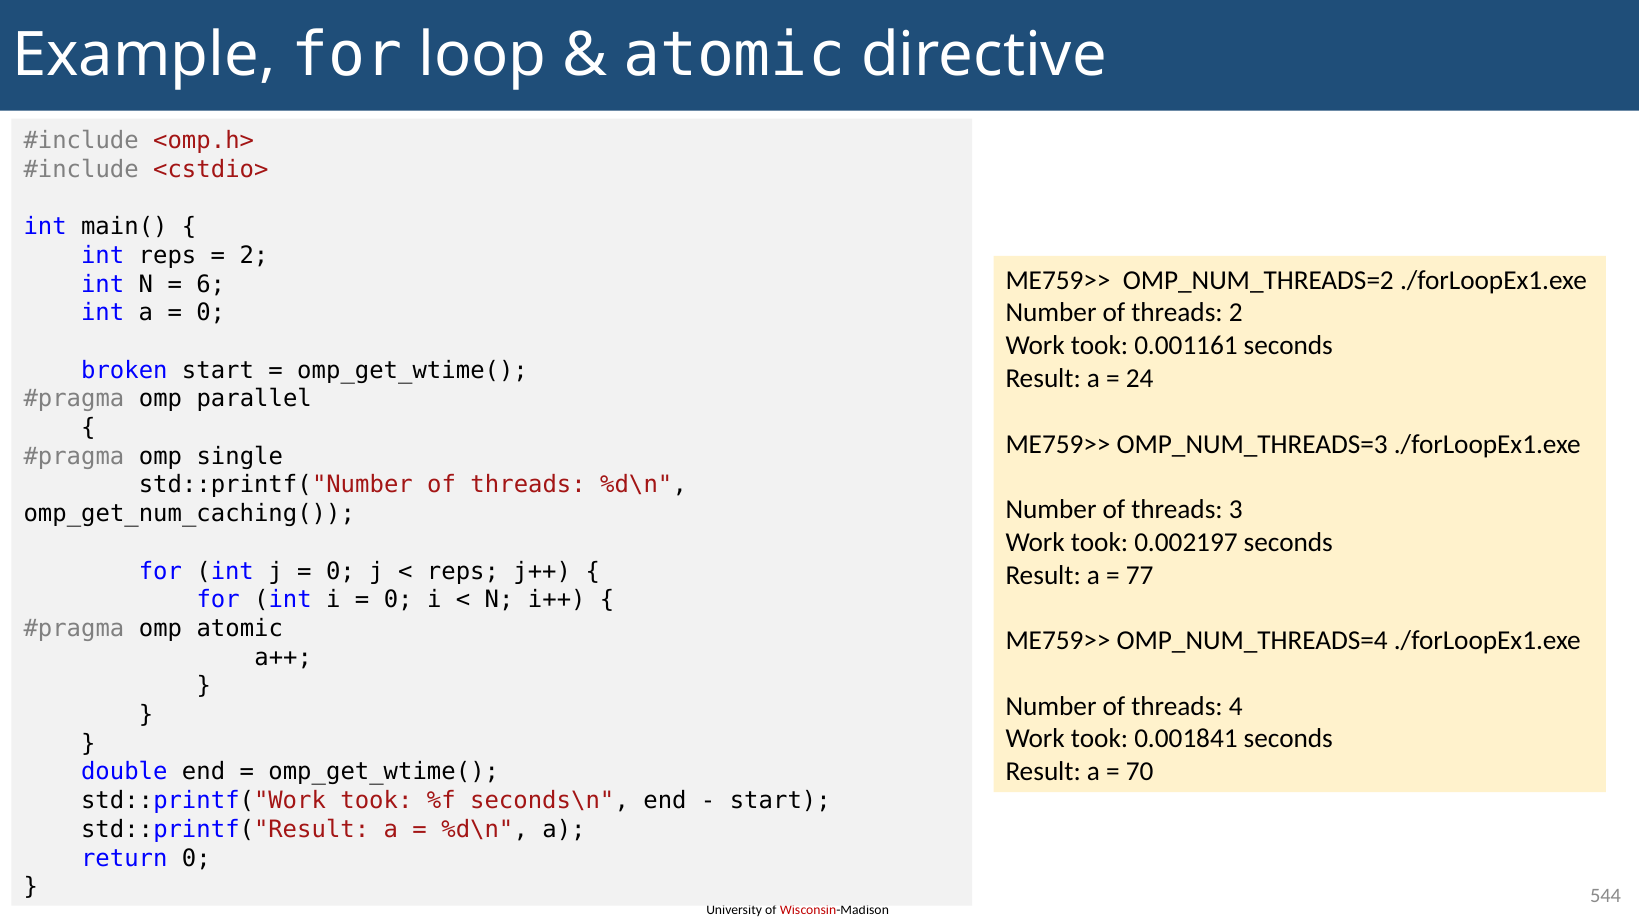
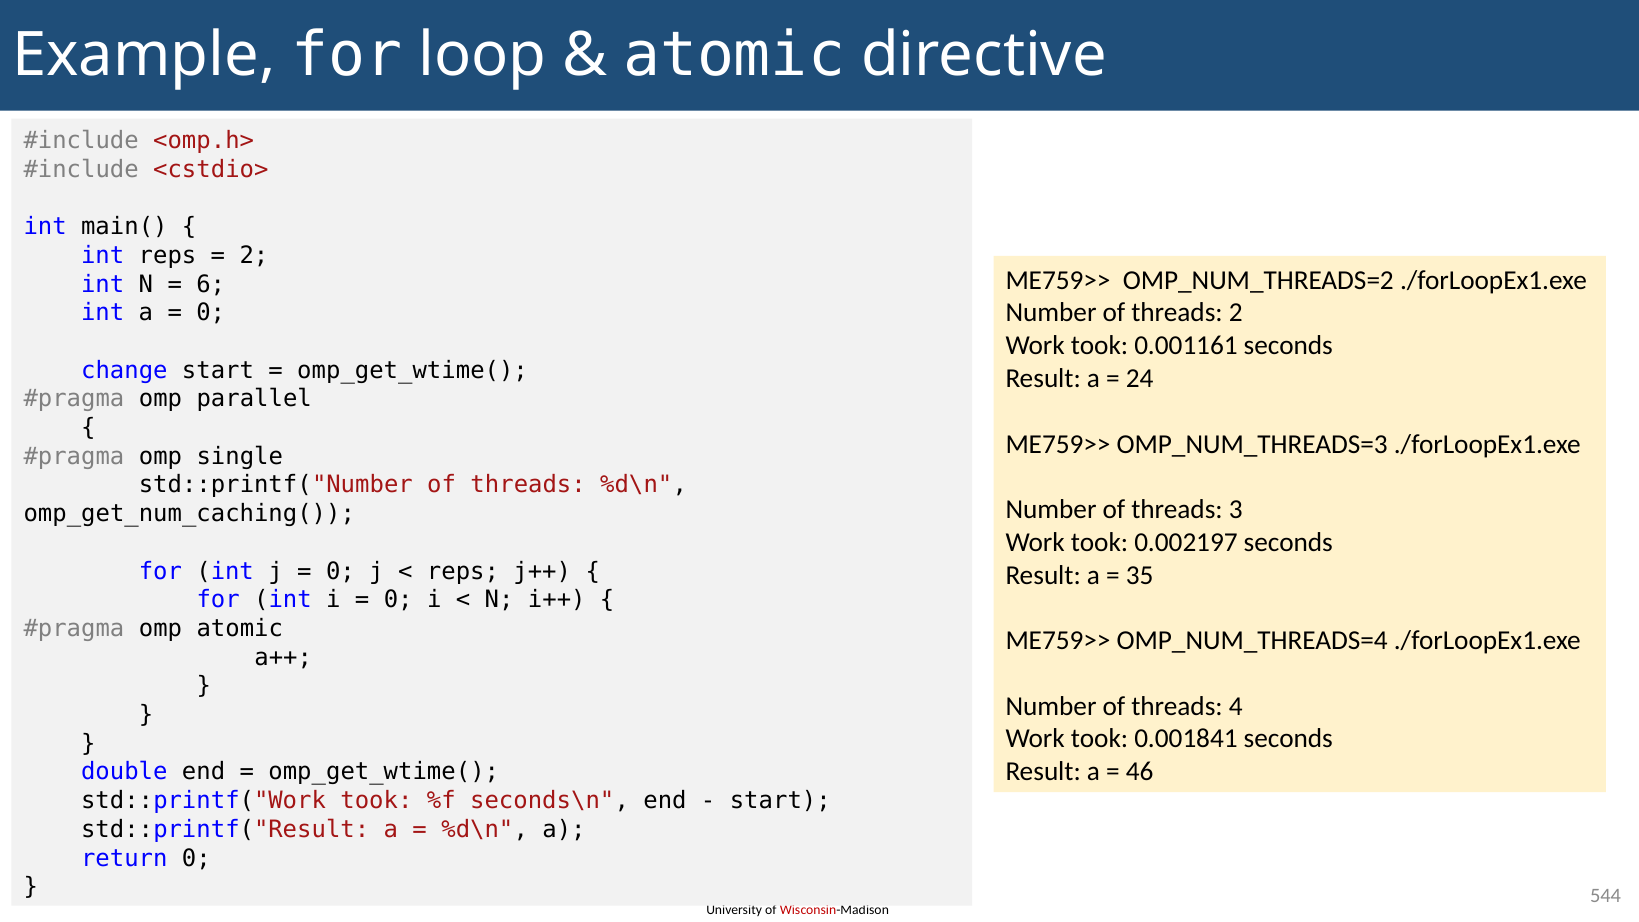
broken: broken -> change (124, 370)
77: 77 -> 35 (1140, 575)
70: 70 -> 46 (1140, 772)
